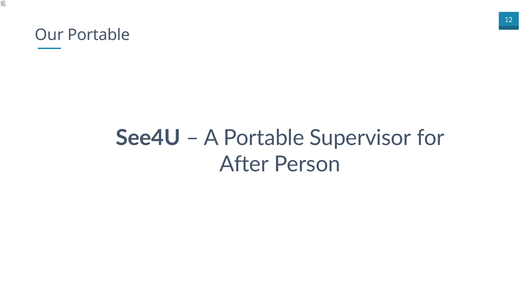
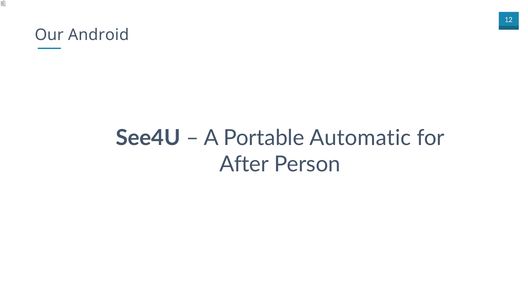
Our Portable: Portable -> Android (99, 35)
Supervisor: Supervisor -> Automatic (360, 138)
